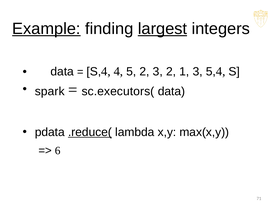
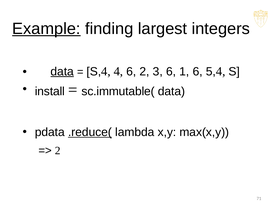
largest underline: present -> none (162, 29)
data underline: none -> present (62, 72)
4 5: 5 -> 6 (131, 72)
3 2: 2 -> 6 (171, 72)
1 3: 3 -> 6 (198, 72)
spark: spark -> install (50, 92)
sc.executors(: sc.executors( -> sc.immutable( (118, 92)
6: 6 -> 2 (58, 151)
